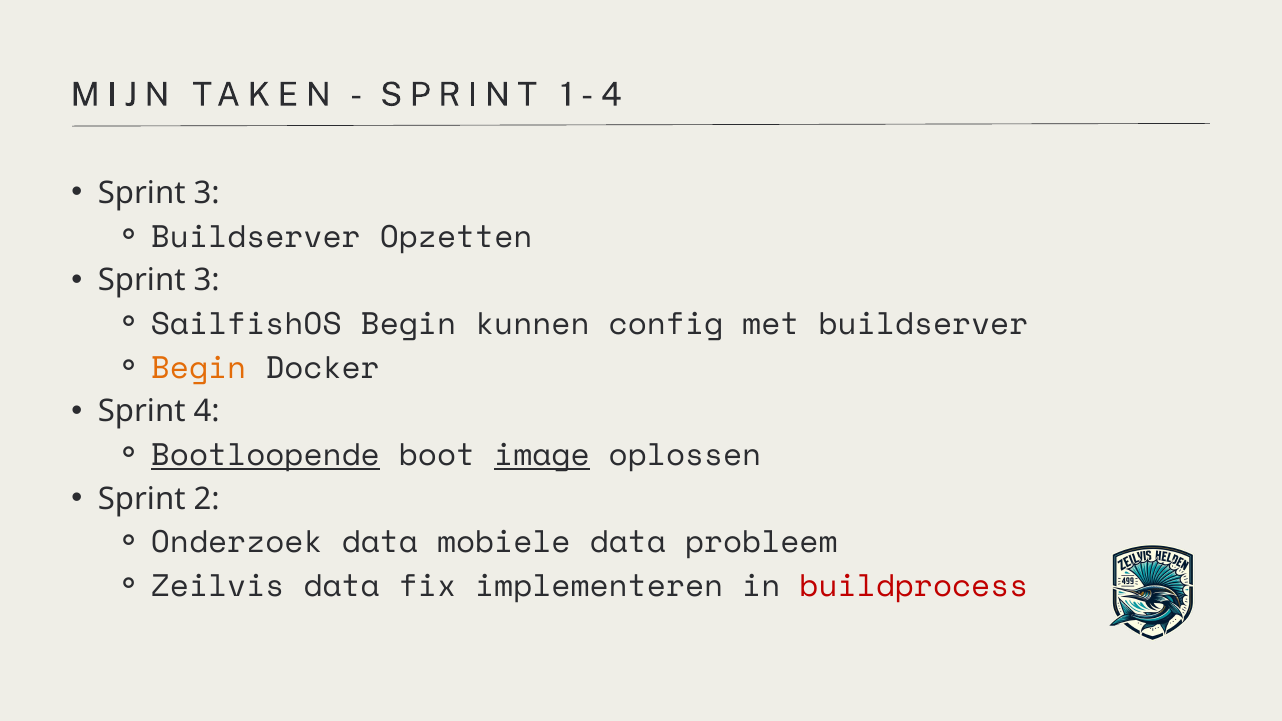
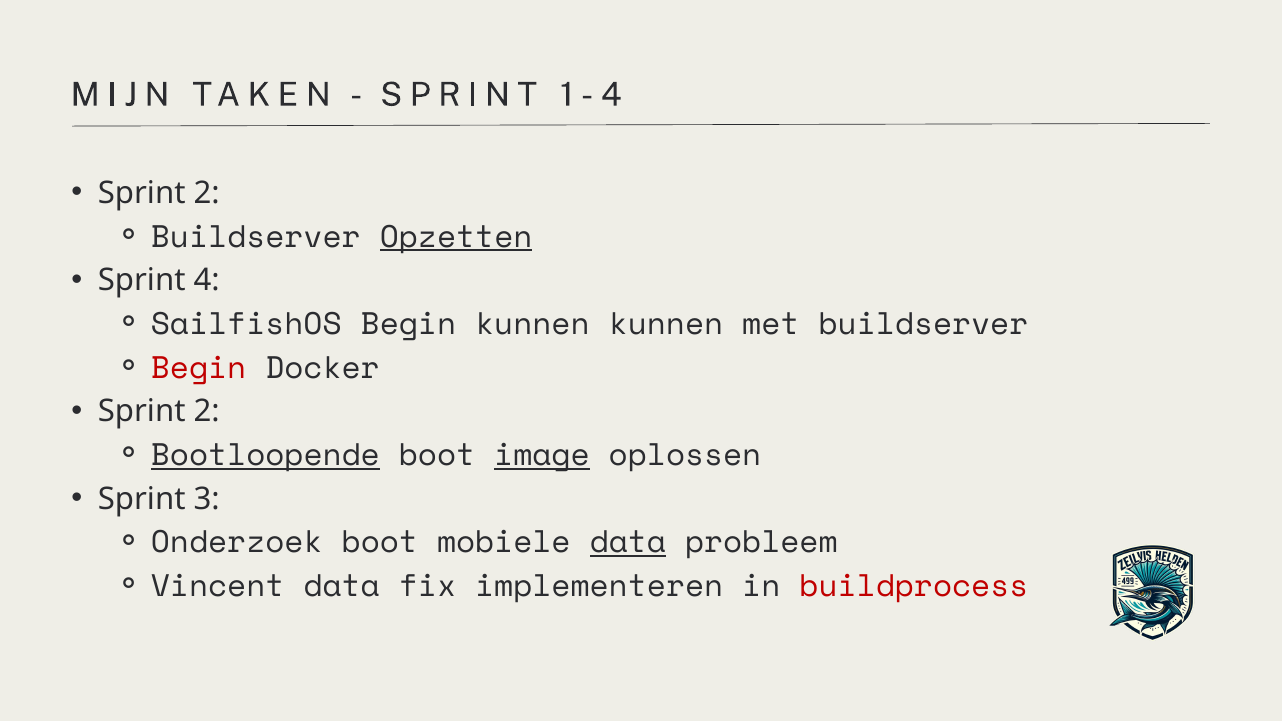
3: 3 -> 2 (207, 193)
Opzetten underline: none -> present (456, 237)
3: 3 -> 4 (207, 281)
kunnen config: config -> kunnen (666, 324)
Begin colour: orange -> red (199, 368)
4: 4 -> 2 (207, 412)
2: 2 -> 3 (207, 499)
Onderzoek data: data -> boot (380, 543)
data underline: none -> present (628, 543)
Zeilvis: Zeilvis -> Vincent (218, 586)
